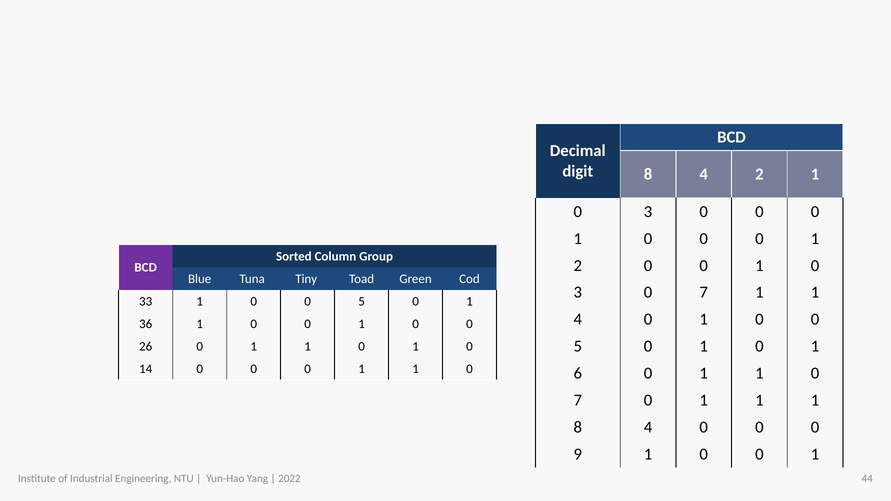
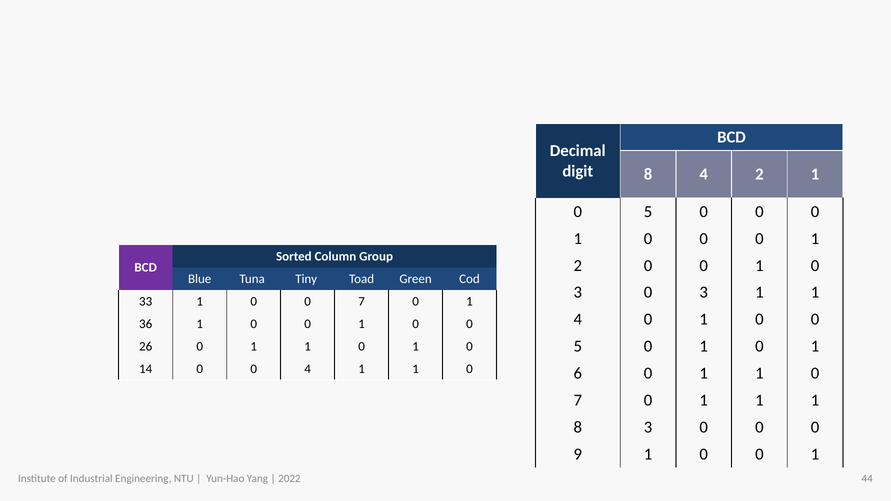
3: 3 -> 5 (648, 212)
3 0 7: 7 -> 3 (704, 293)
5: 5 -> 7 (362, 301)
14 0 0 0: 0 -> 4 (308, 369)
4: 4 -> 3 (648, 428)
